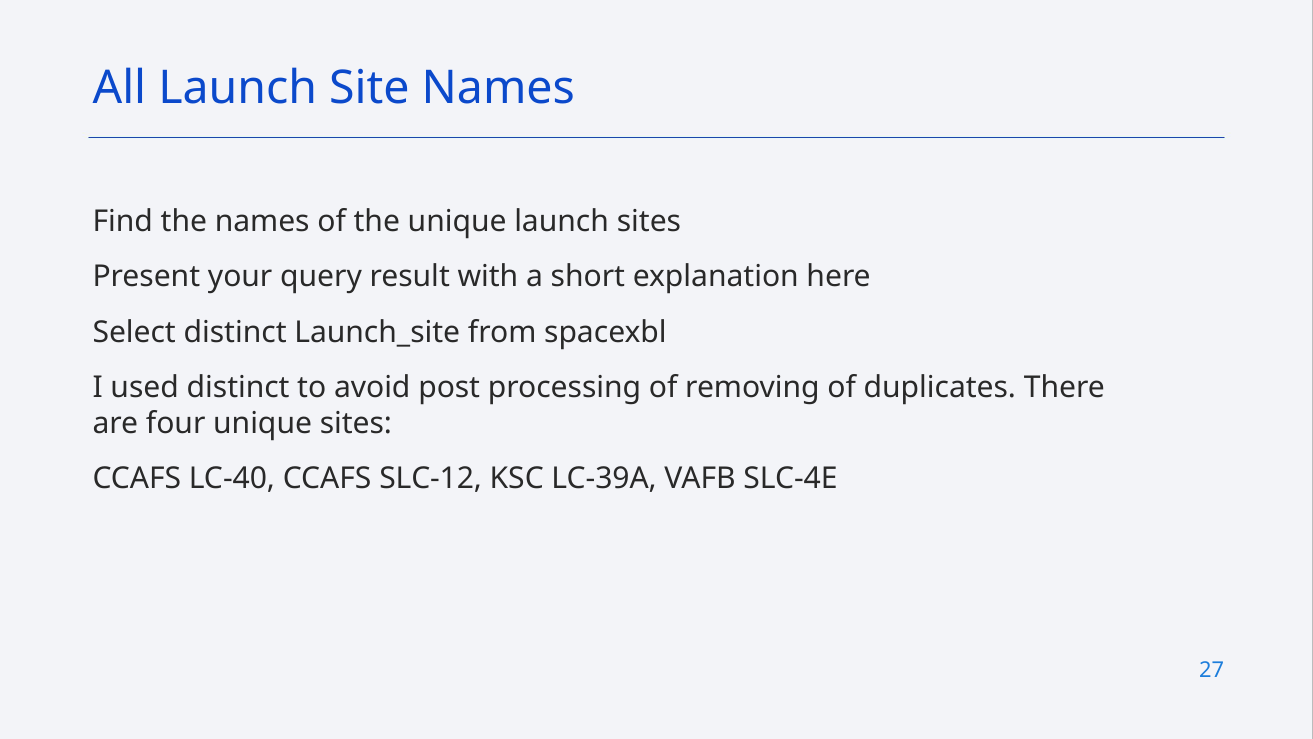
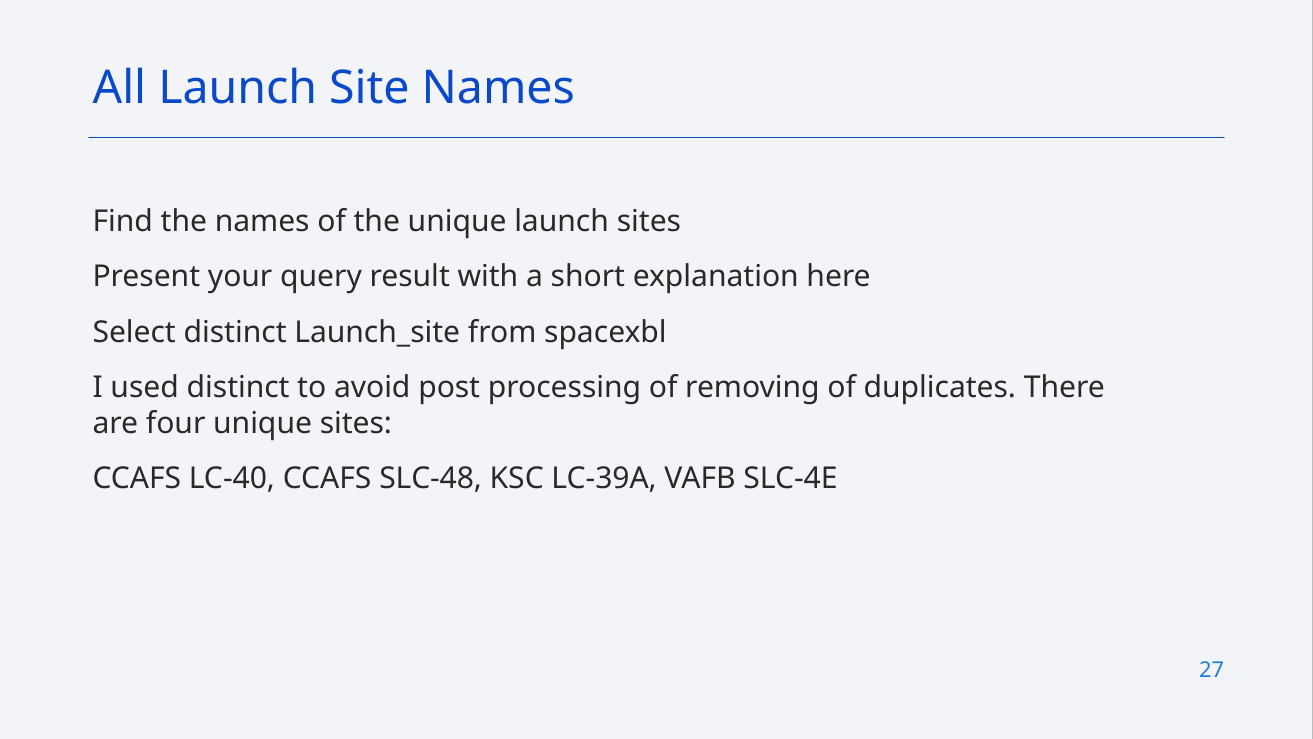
SLC-12: SLC-12 -> SLC-48 (431, 478)
